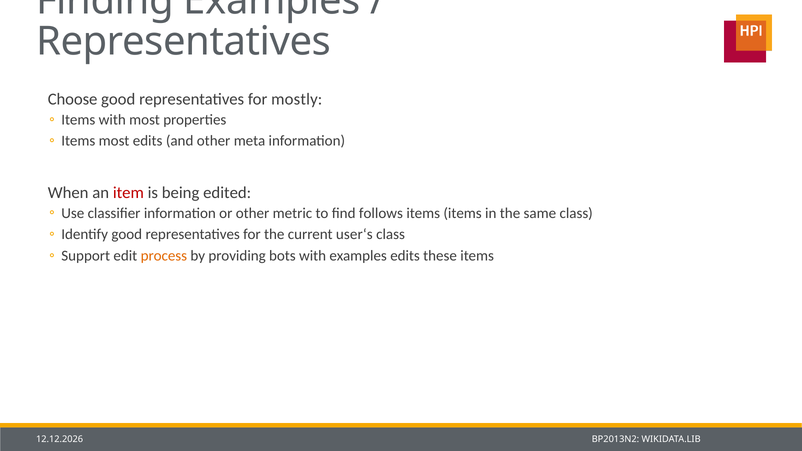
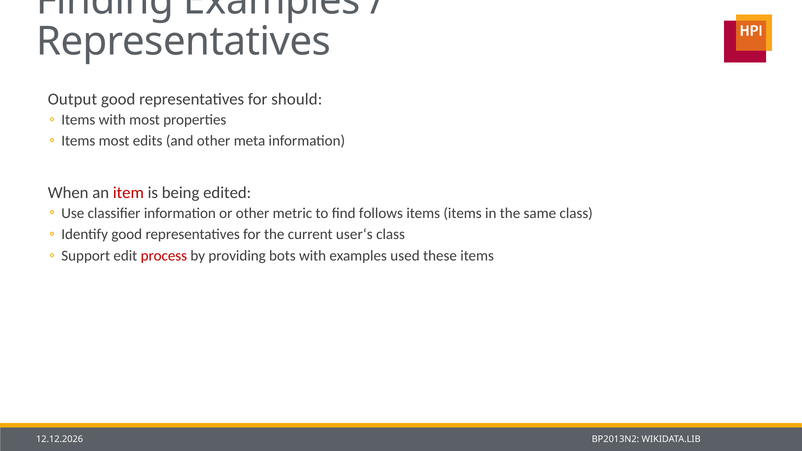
Choose: Choose -> Output (72, 99)
mostly: mostly -> should (297, 99)
process colour: orange -> red (164, 256)
examples edits: edits -> used (405, 256)
